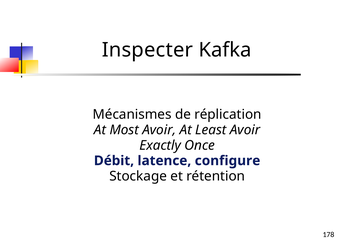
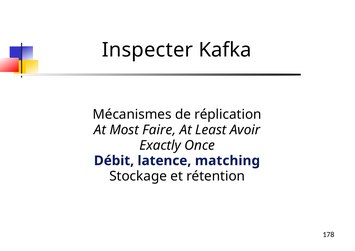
Most Avoir: Avoir -> Faire (159, 130)
configure: configure -> matching (227, 161)
